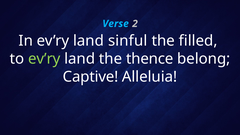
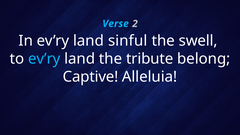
filled: filled -> swell (198, 41)
ev’ry colour: light green -> light blue (44, 59)
thence: thence -> tribute (150, 59)
